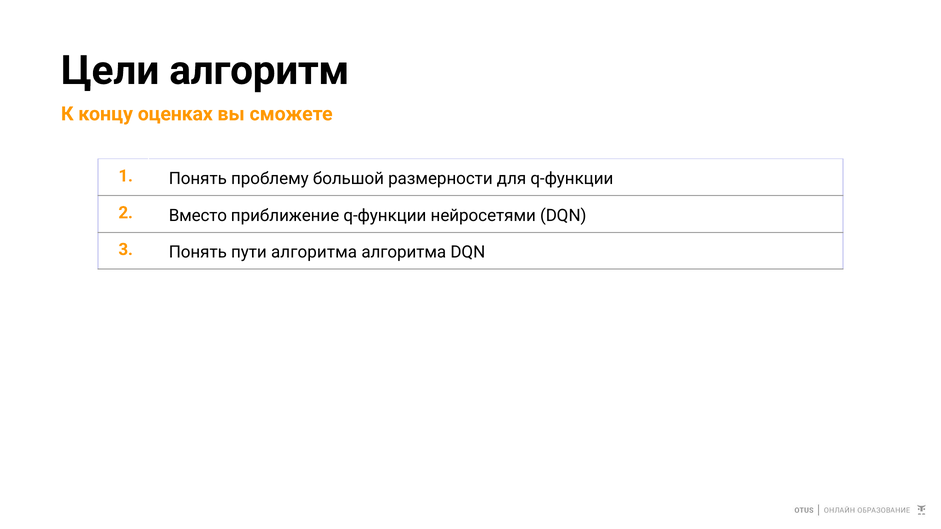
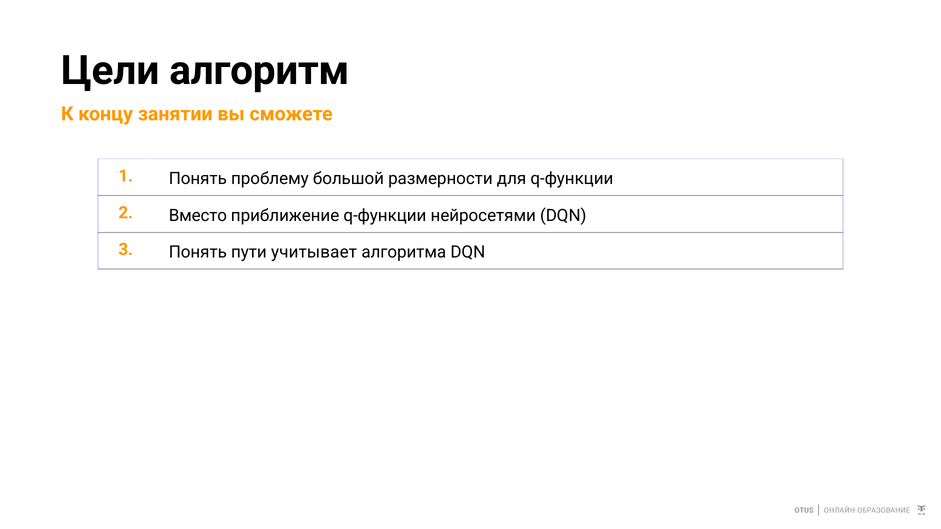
оценках: оценках -> занятии (175, 114)
пути алгоритма: алгоритма -> учитывает (314, 252)
